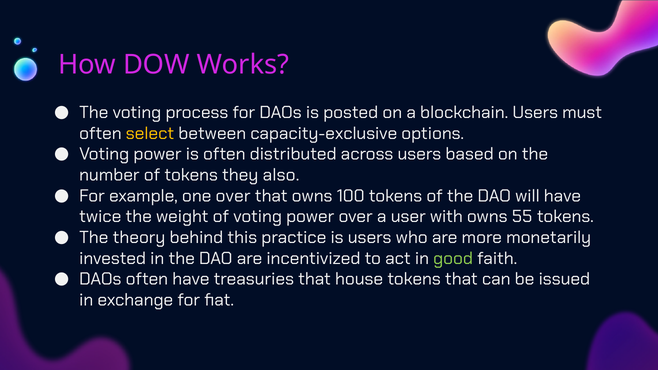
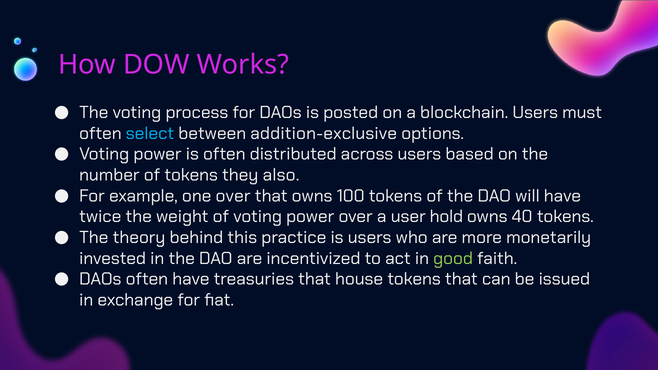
select colour: yellow -> light blue (150, 133)
capacity-exclusive: capacity-exclusive -> addition-exclusive (324, 133)
with: with -> hold (446, 217)
55: 55 -> 40 (522, 217)
